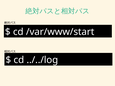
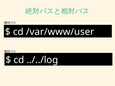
/var/www/start: /var/www/start -> /var/www/user (60, 32)
